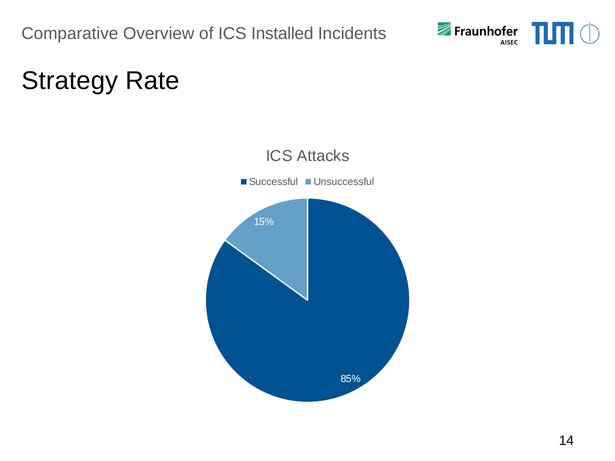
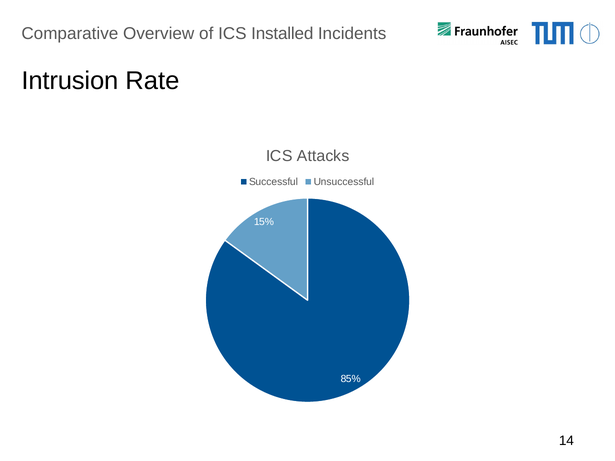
Strategy: Strategy -> Intrusion (70, 81)
